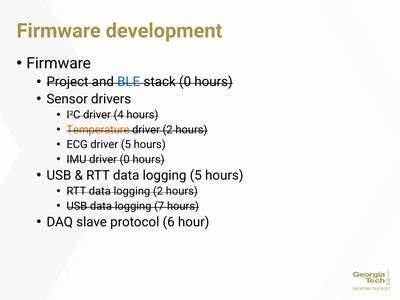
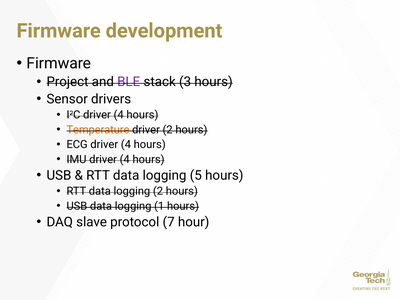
BLE colour: blue -> purple (129, 82)
stack 0: 0 -> 3 (185, 82)
ECG driver 5: 5 -> 4 (126, 145)
IMU driver 0: 0 -> 4 (125, 159)
7: 7 -> 1 (159, 206)
6: 6 -> 7 (169, 222)
